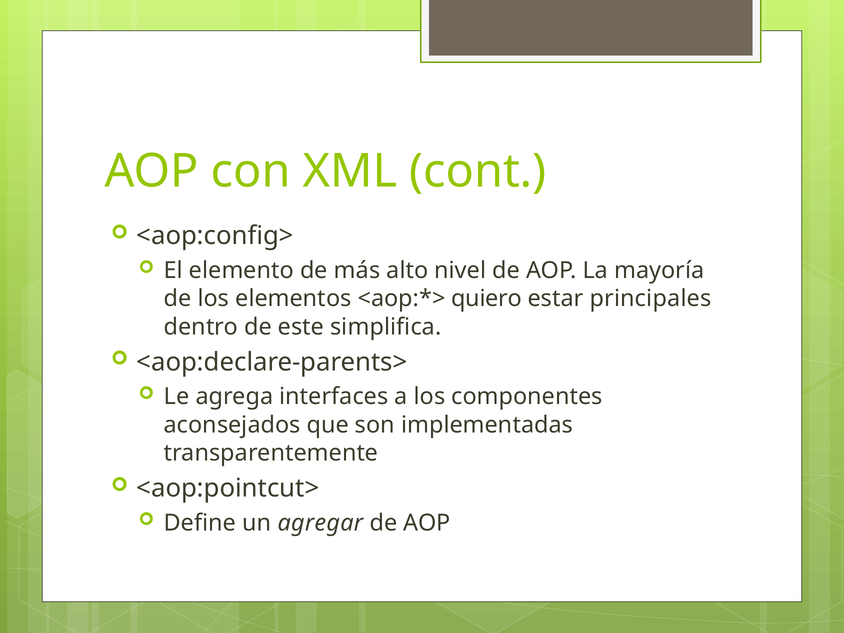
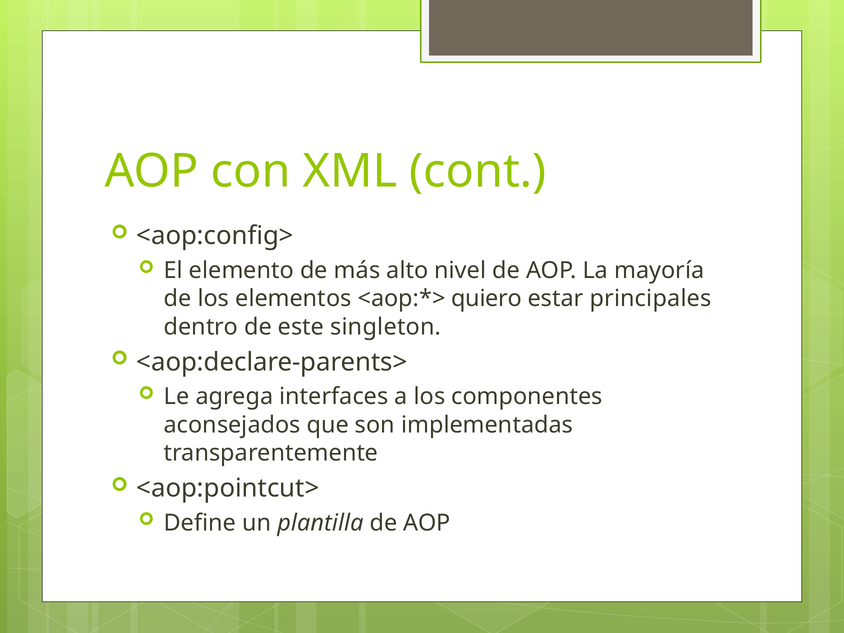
simplifica: simplifica -> singleton (386, 327)
agregar: agregar -> plantilla (320, 523)
